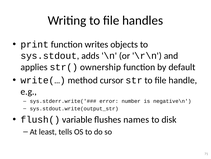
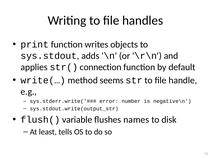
ownership: ownership -> connection (101, 67)
cursor: cursor -> seems (112, 80)
